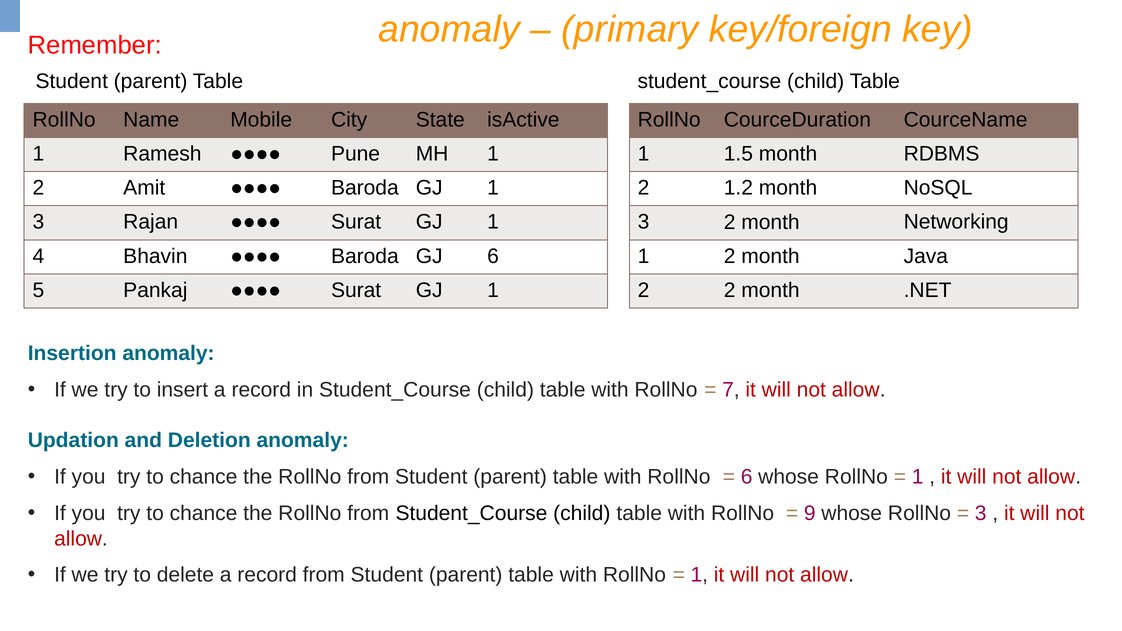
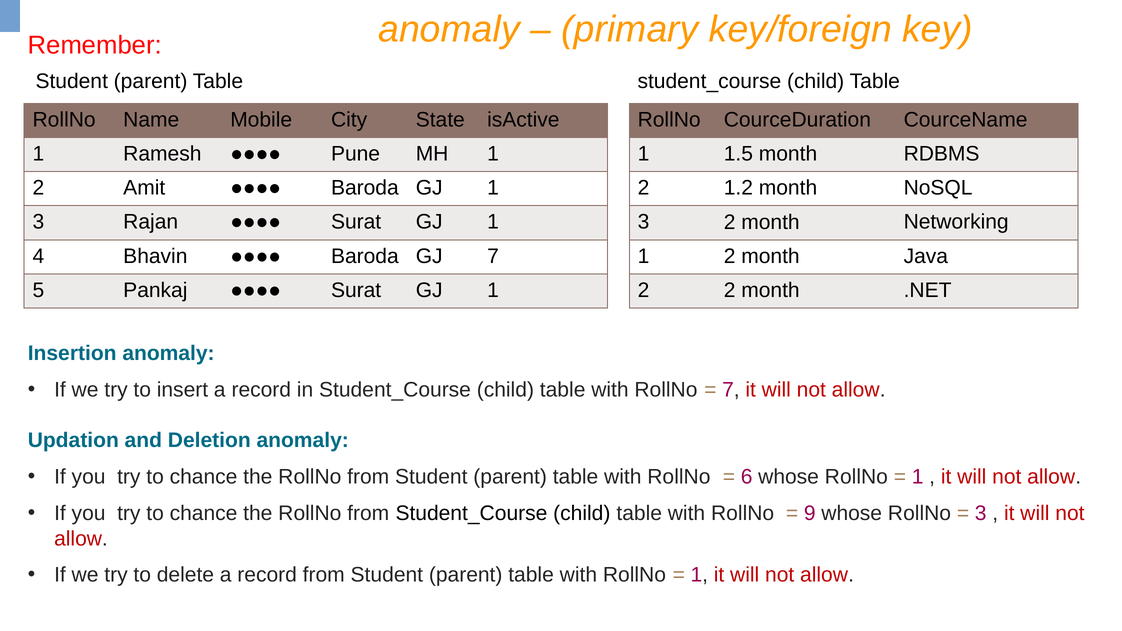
GJ 6: 6 -> 7 (493, 256)
